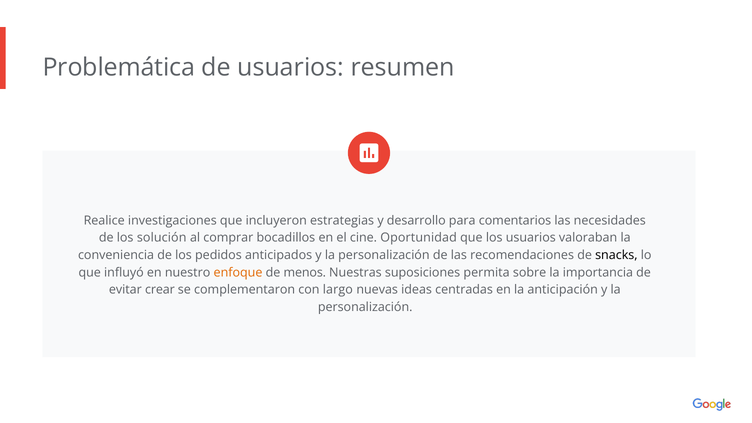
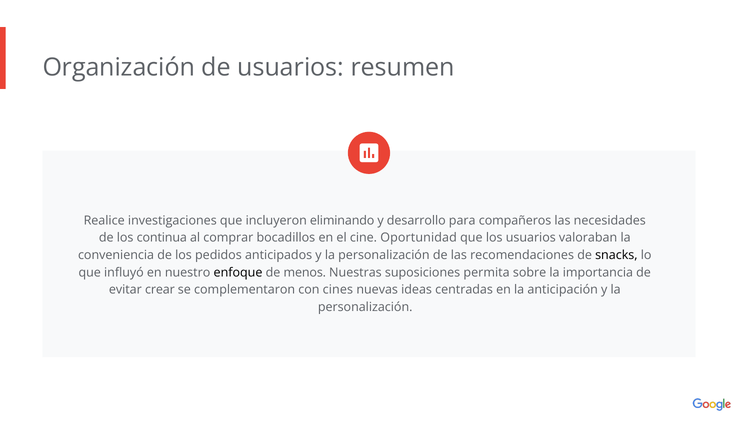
Problemática: Problemática -> Organización (119, 67)
estrategias: estrategias -> eliminando (342, 221)
comentarios: comentarios -> compañeros (515, 221)
solución: solución -> continua (162, 238)
enfoque colour: orange -> black (238, 272)
largo: largo -> cines (338, 290)
